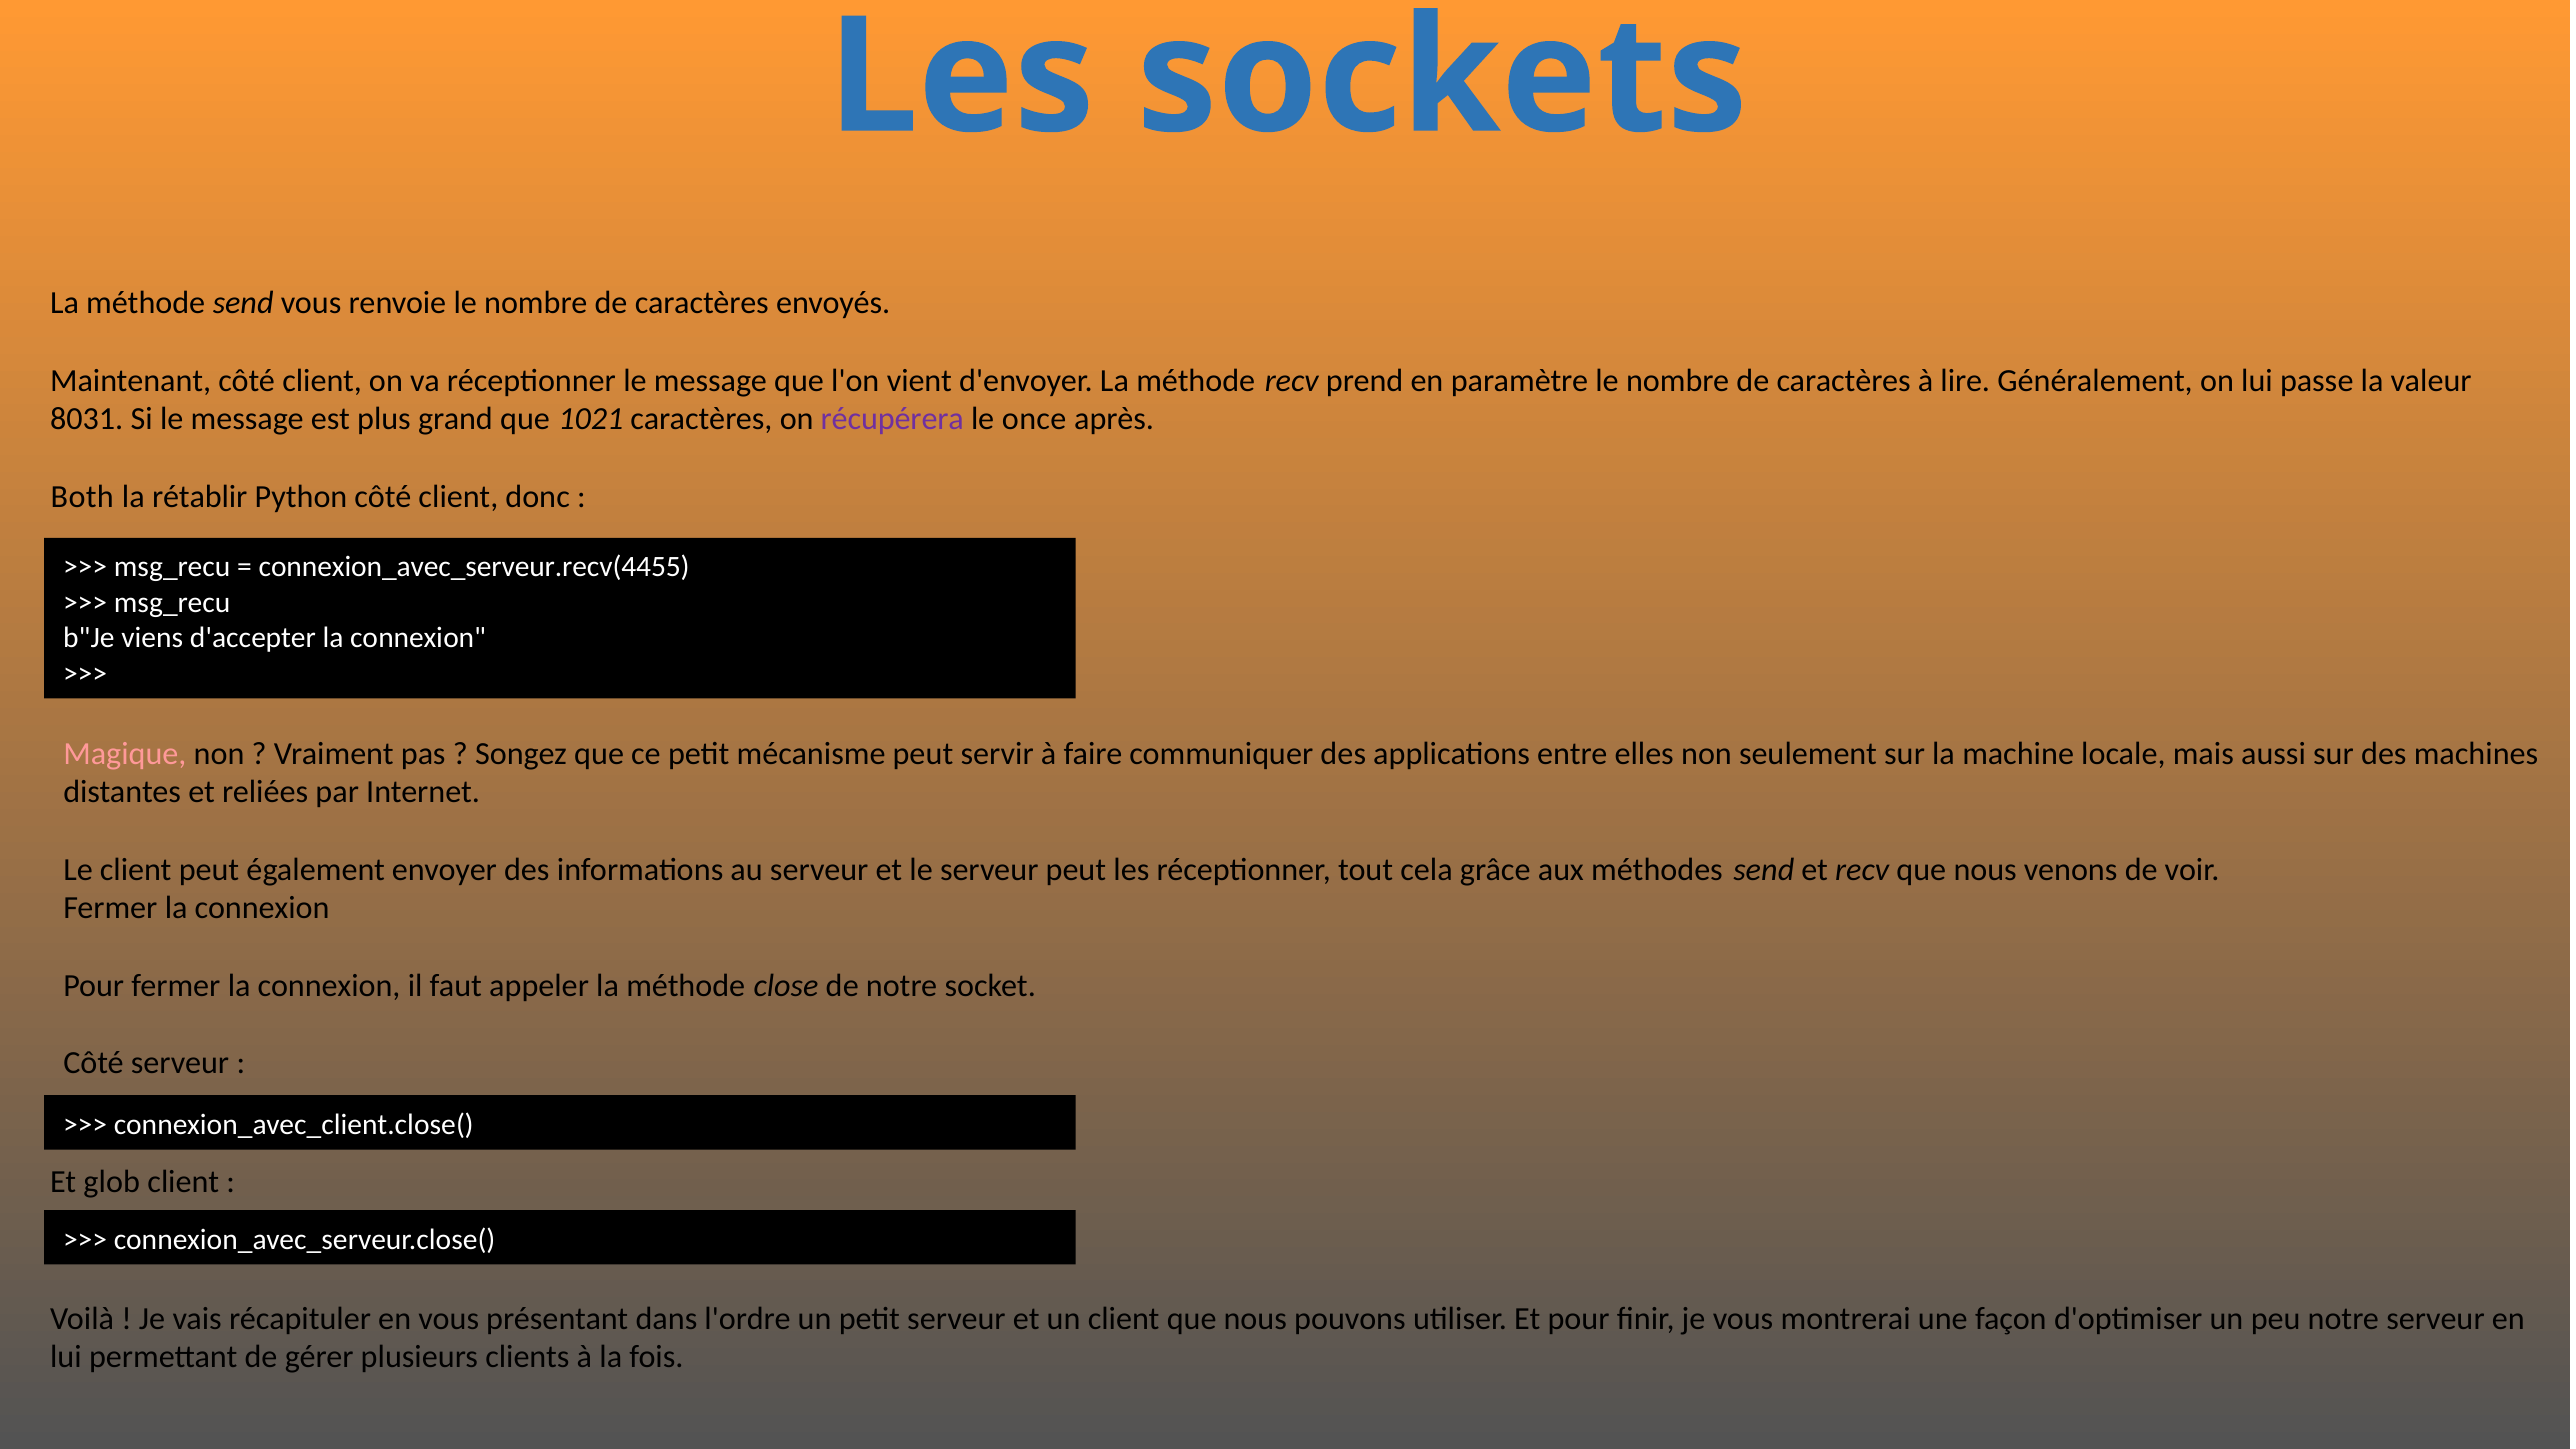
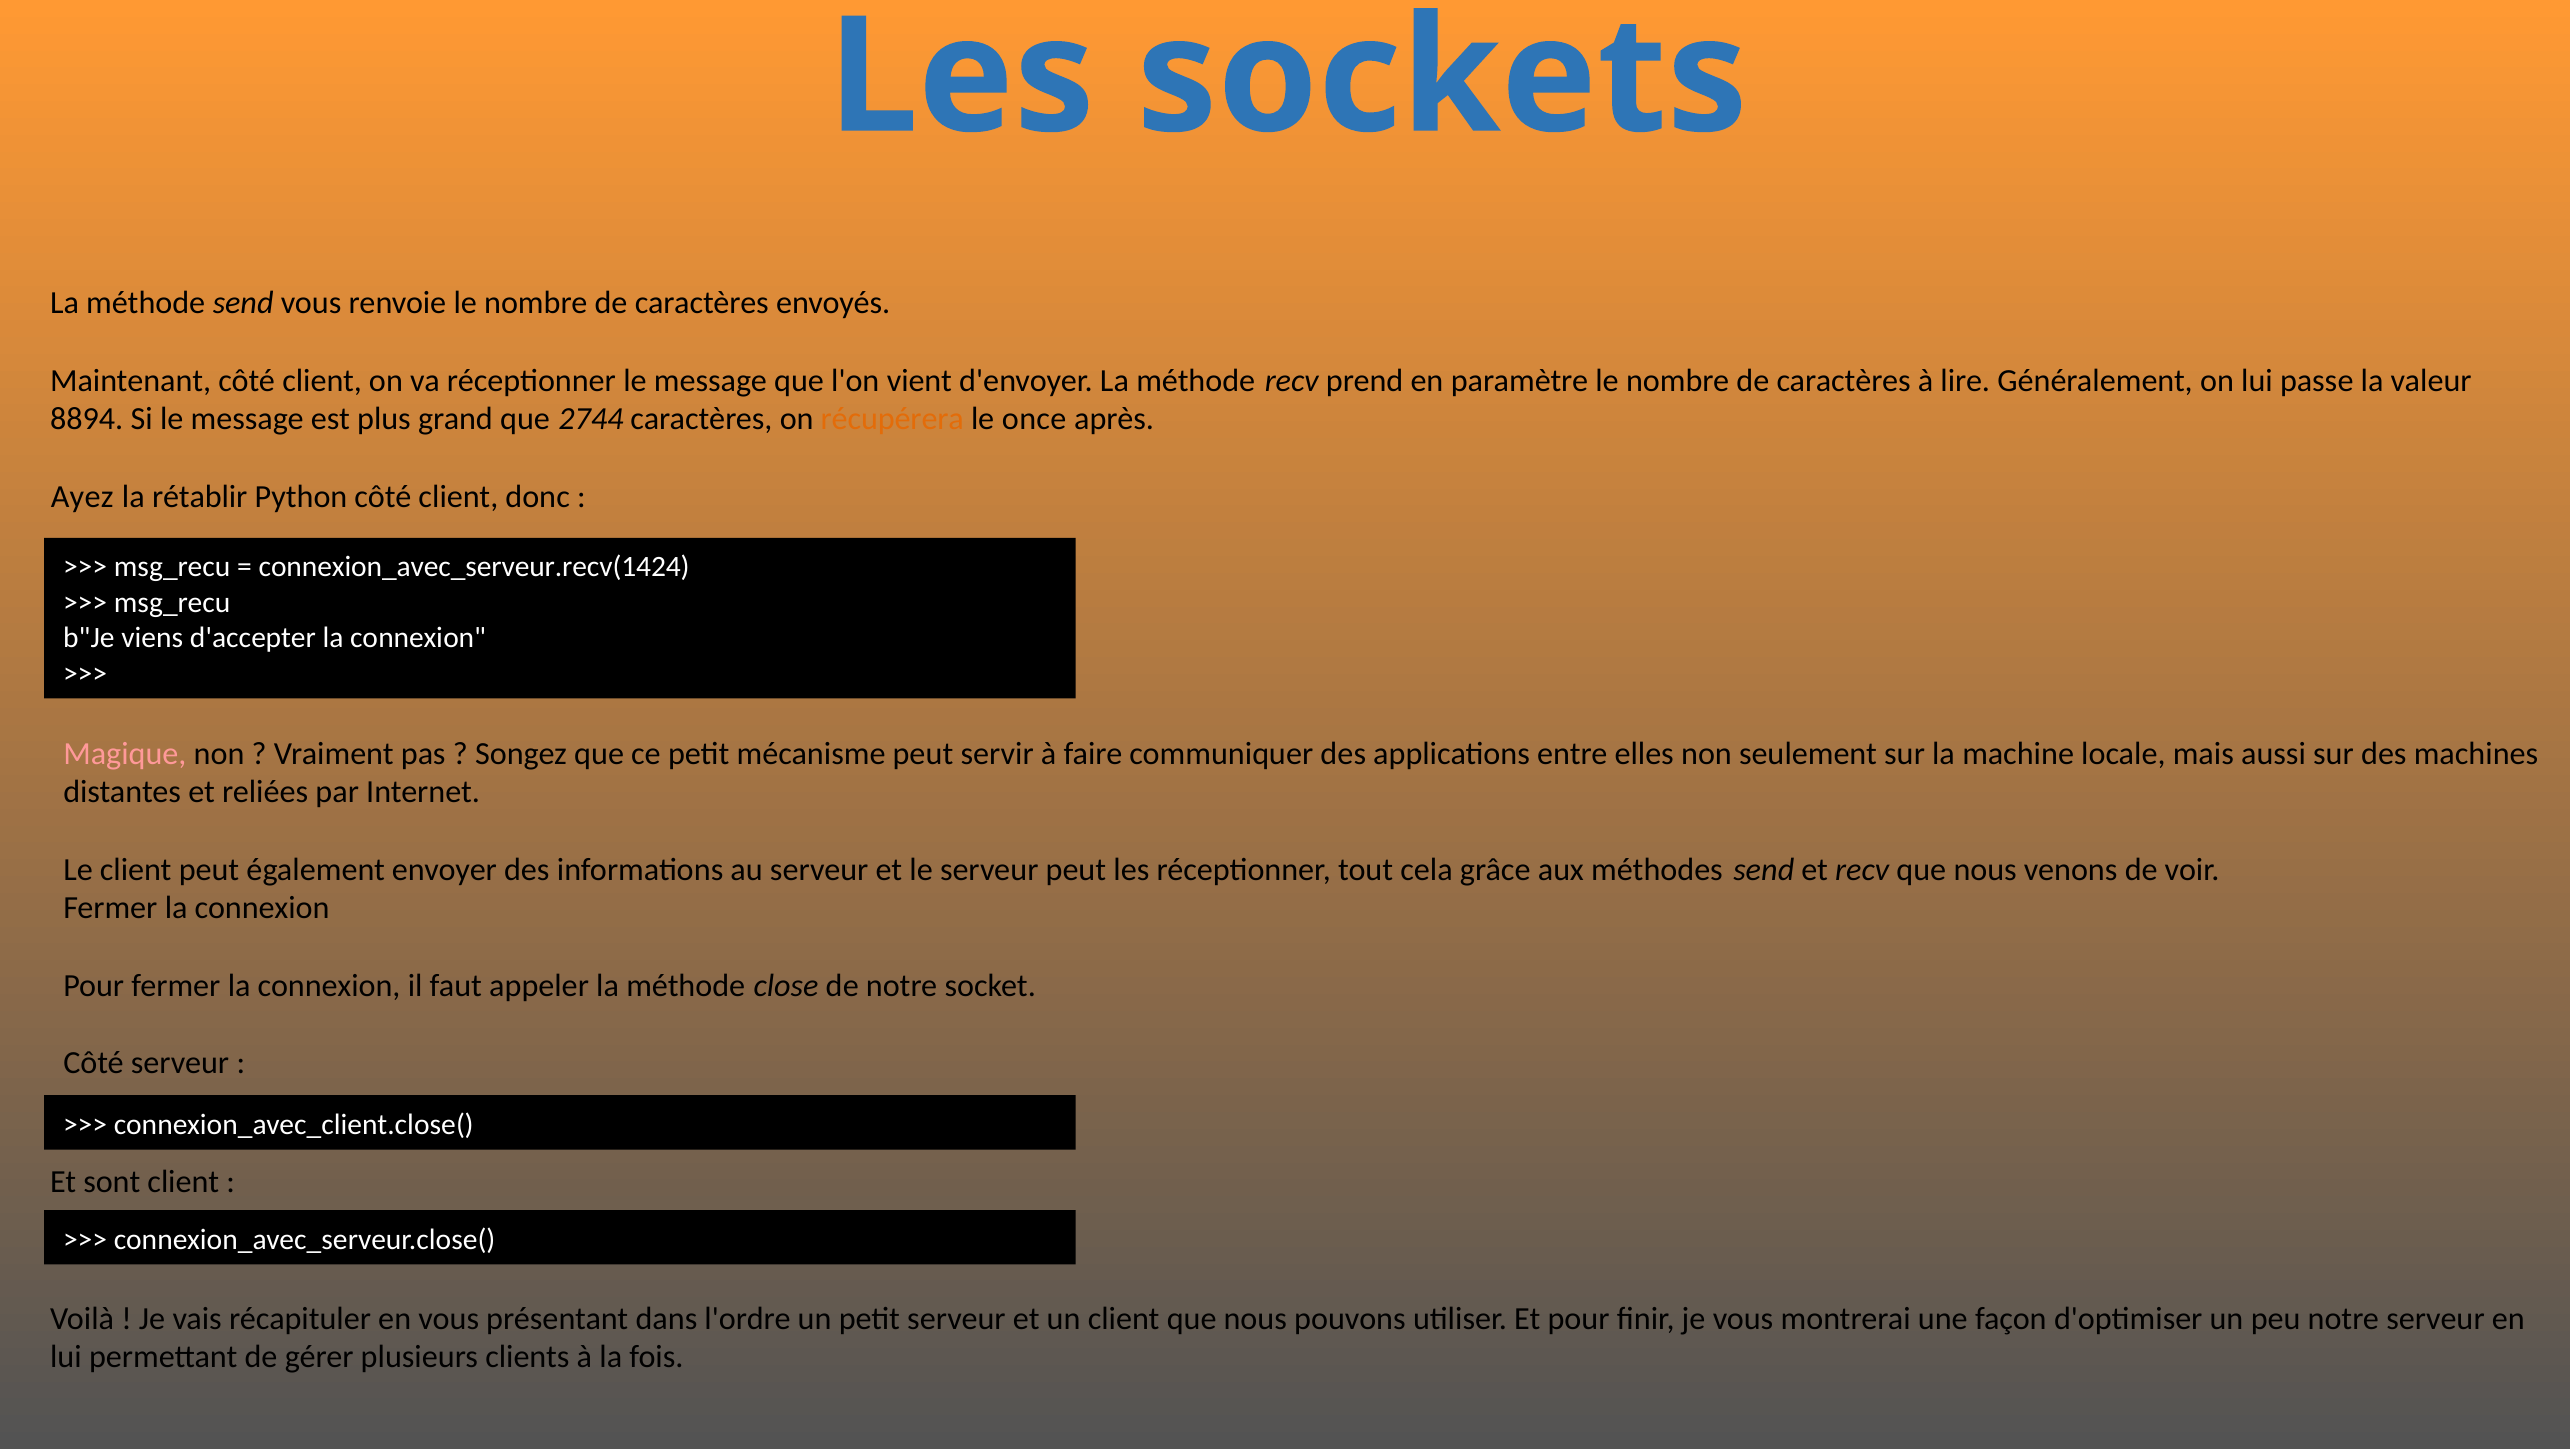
8031: 8031 -> 8894 (87, 419)
1021: 1021 -> 2744 (591, 419)
récupérera colour: purple -> orange (892, 419)
Both: Both -> Ayez (82, 496)
connexion_avec_serveur.recv(4455: connexion_avec_serveur.recv(4455 -> connexion_avec_serveur.recv(1424 (474, 567)
glob: glob -> sont (112, 1182)
